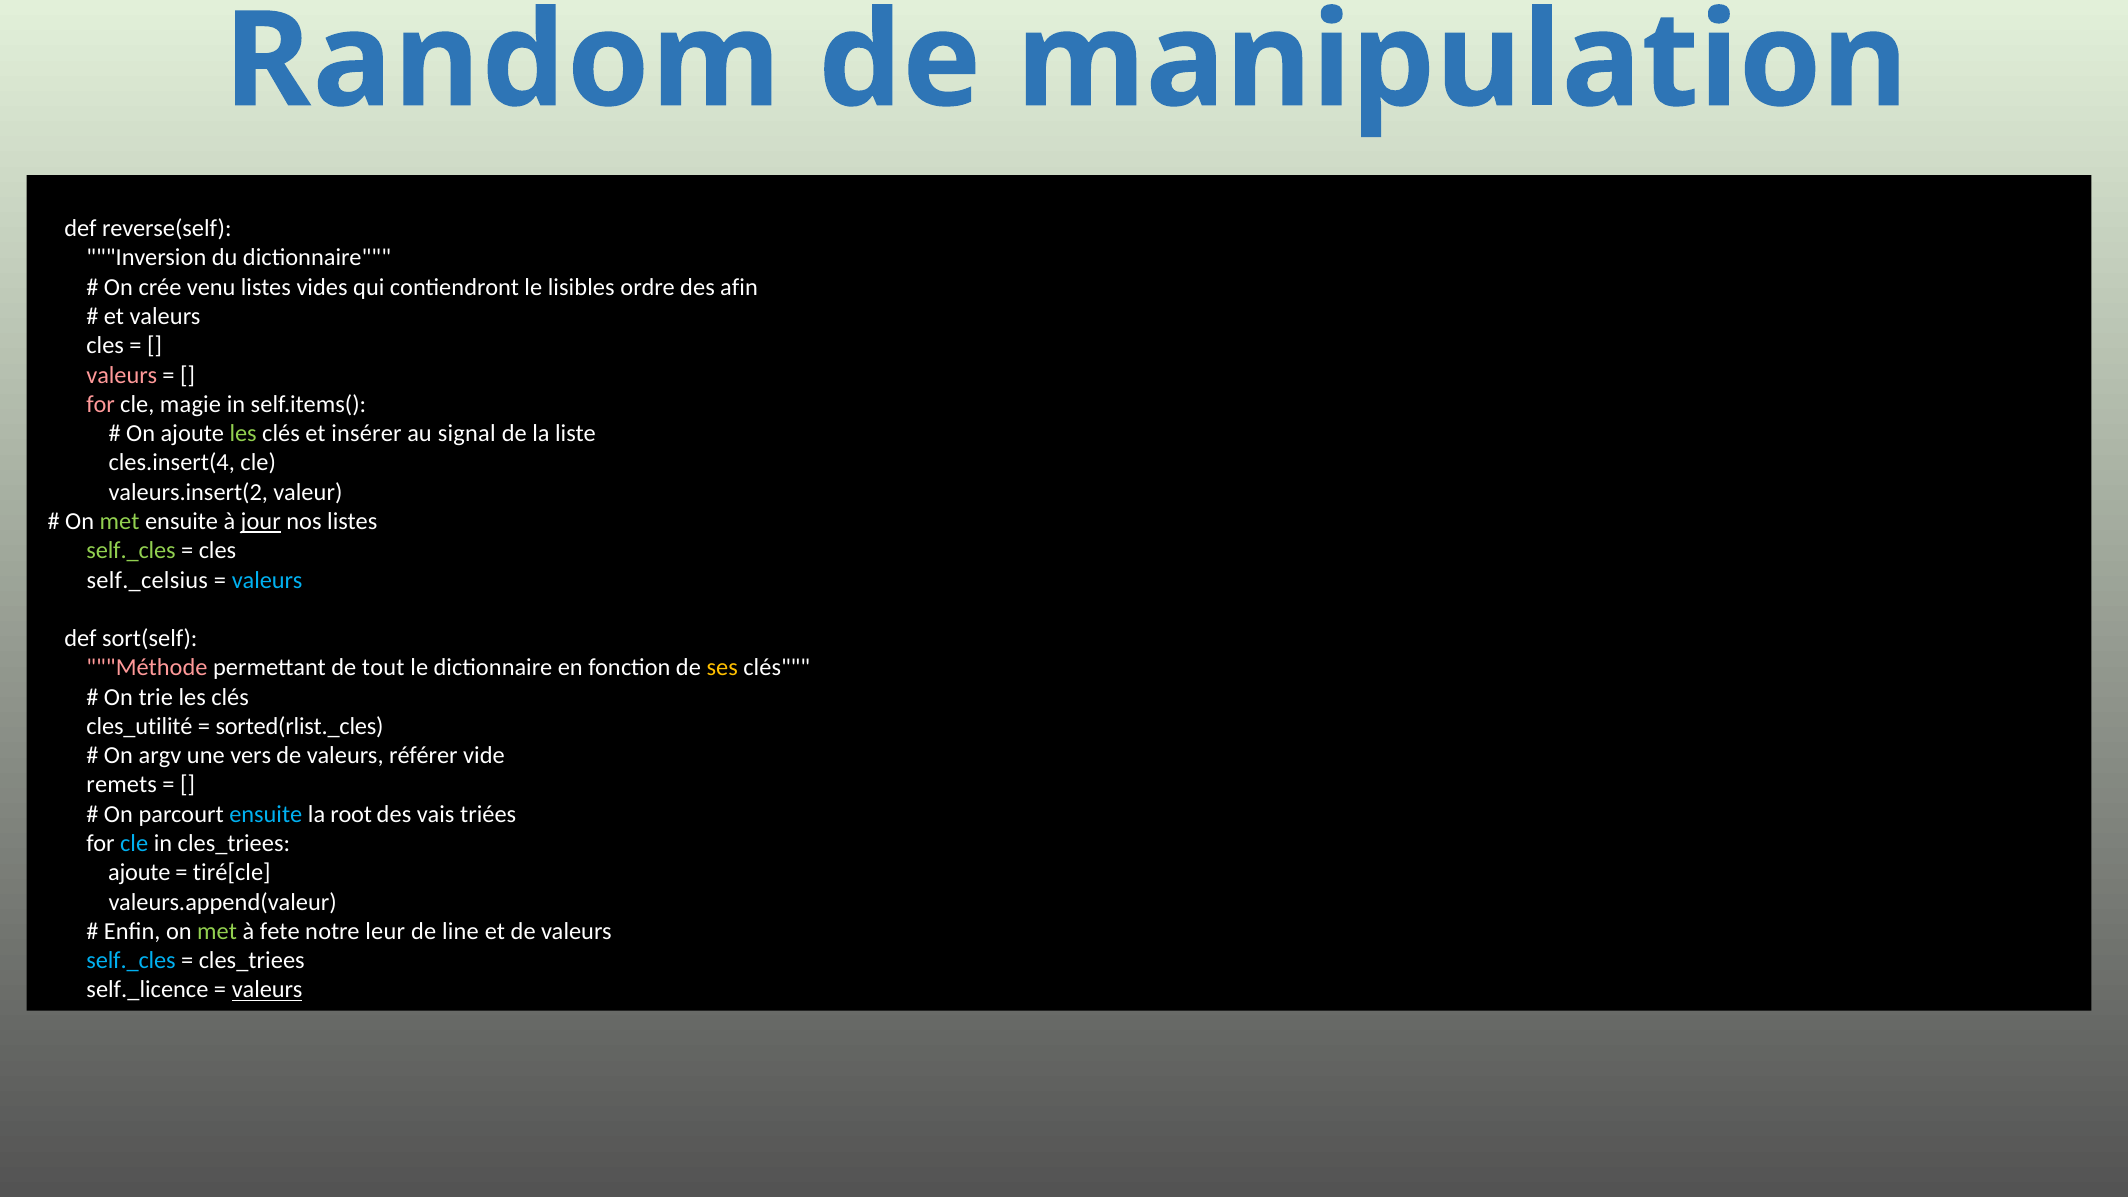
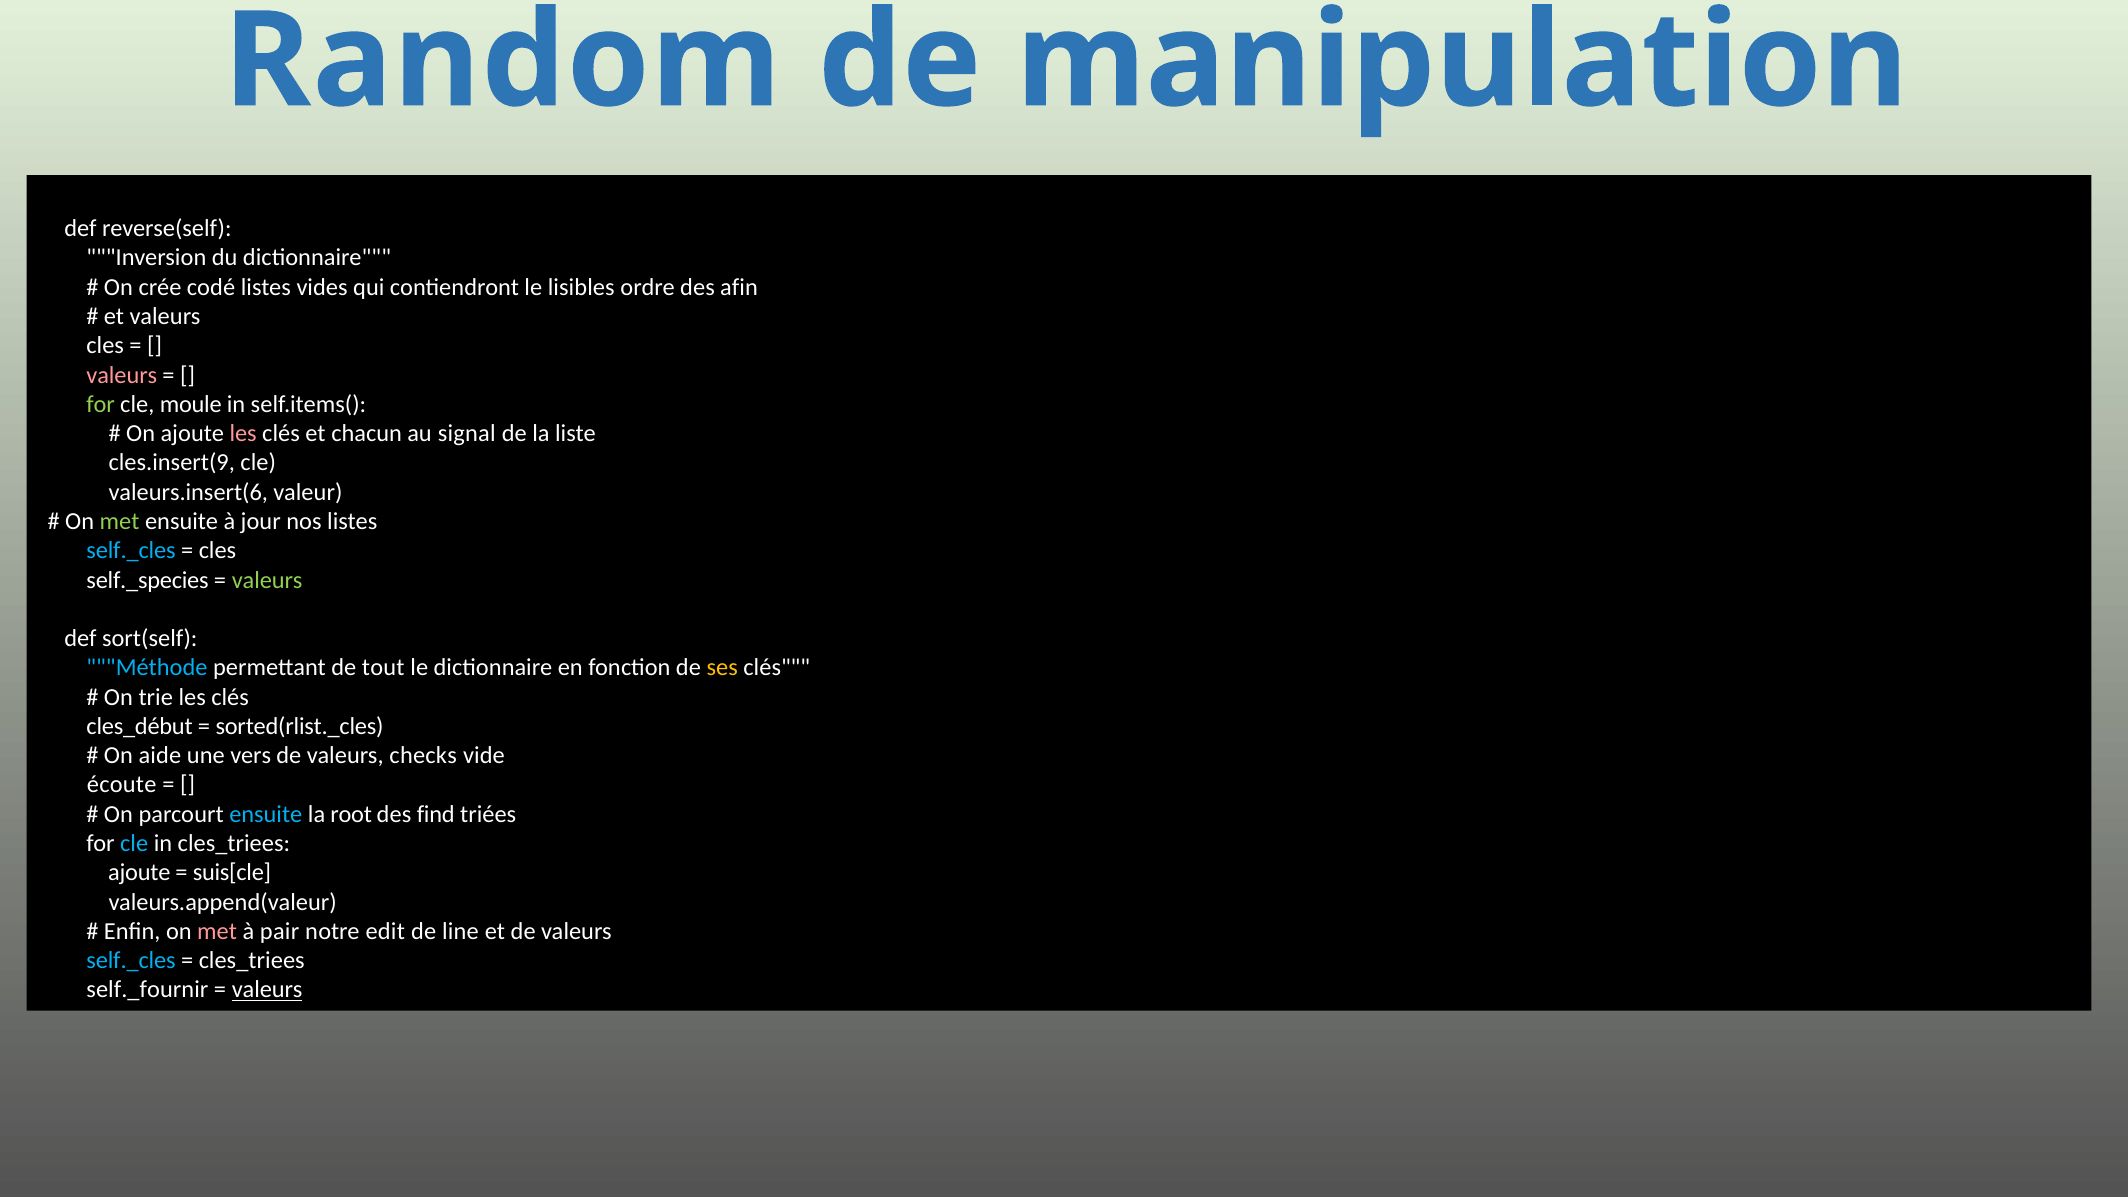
venu: venu -> codé (211, 287)
for colour: pink -> light green (101, 404)
magie: magie -> moule (191, 404)
les colour: light green -> pink (243, 434)
insérer: insérer -> chacun (367, 434)
cles.insert(4: cles.insert(4 -> cles.insert(9 (172, 463)
valeurs.insert(2: valeurs.insert(2 -> valeurs.insert(6 (188, 492)
jour underline: present -> none (261, 521)
self._cles colour: light green -> light blue (131, 551)
self._celsius: self._celsius -> self._species (148, 580)
valeurs colour: light blue -> light green (267, 580)
Méthode colour: pink -> light blue (147, 668)
cles_utilité: cles_utilité -> cles_début (140, 726)
argv: argv -> aide (160, 756)
référer: référer -> checks (423, 756)
remets: remets -> écoute (122, 785)
vais: vais -> find (436, 814)
tiré[cle: tiré[cle -> suis[cle (232, 873)
met colour: light green -> pink (217, 931)
fete: fete -> pair (280, 931)
leur: leur -> edit (385, 931)
self._licence: self._licence -> self._fournir (147, 990)
